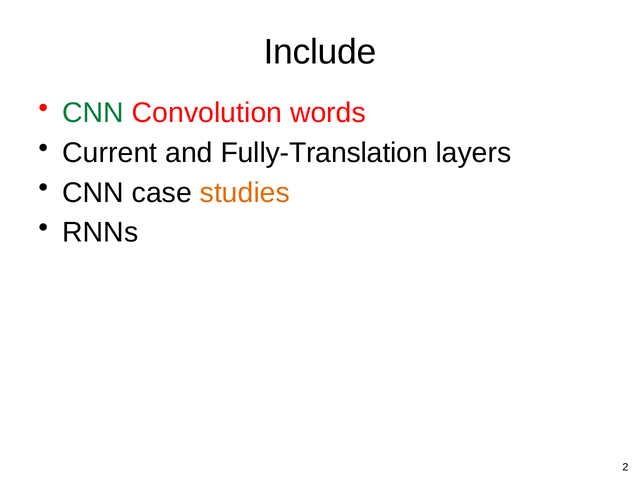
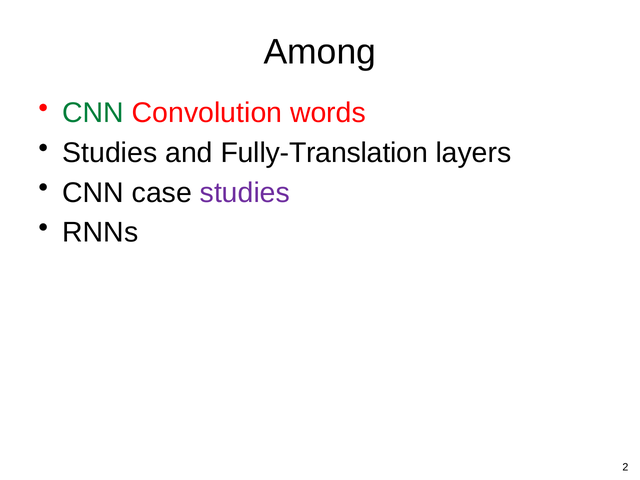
Include: Include -> Among (320, 52)
Current: Current -> Studies (110, 153)
studies colour: orange -> purple (245, 193)
